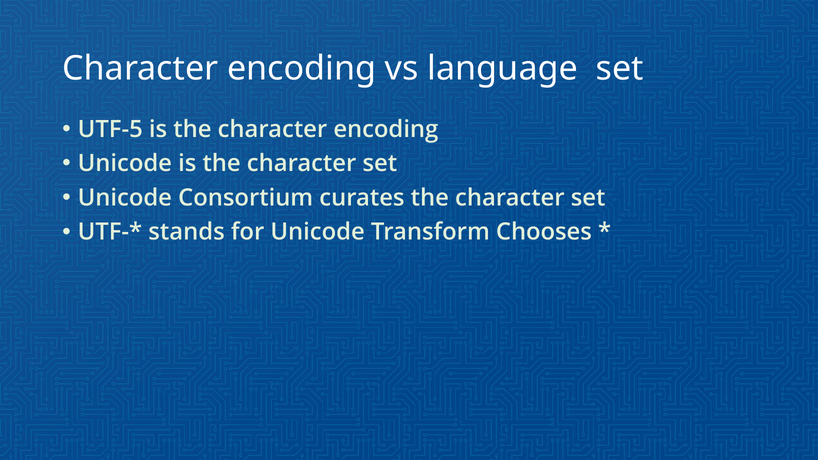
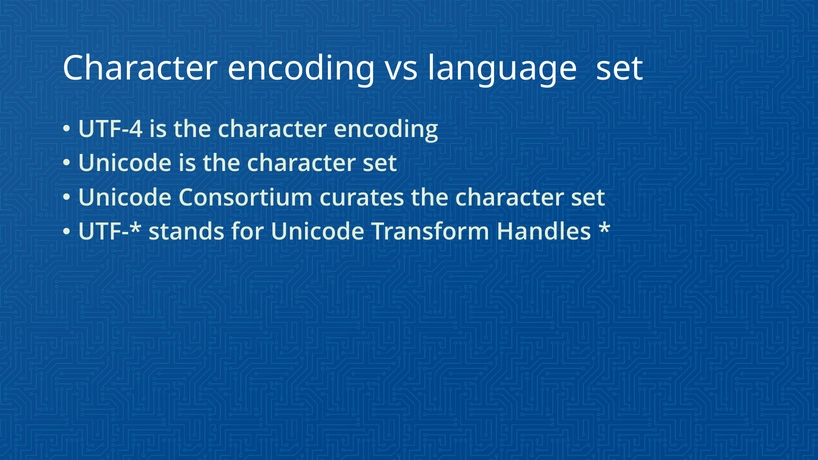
UTF-5: UTF-5 -> UTF-4 (110, 129)
Chooses: Chooses -> Handles (544, 232)
